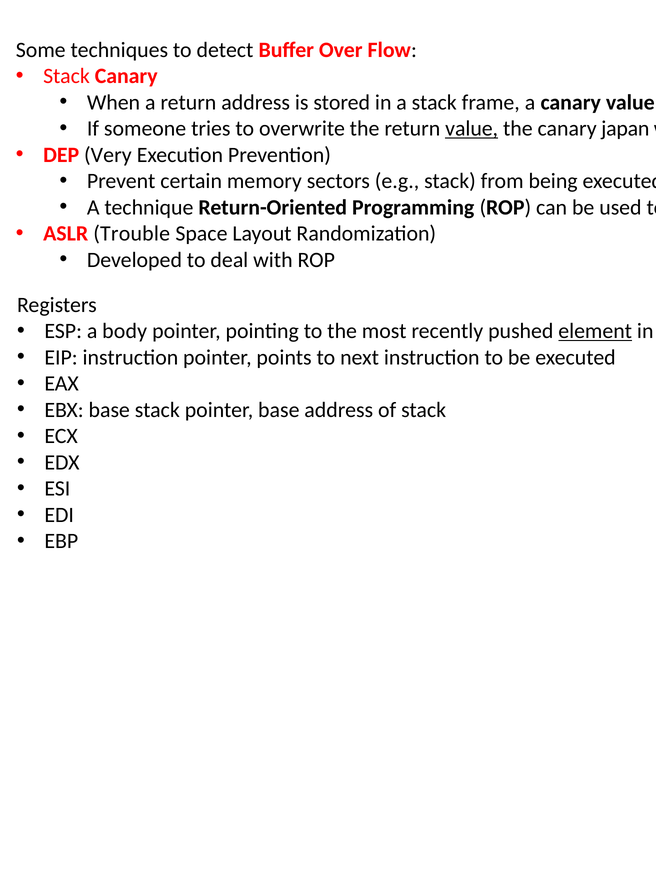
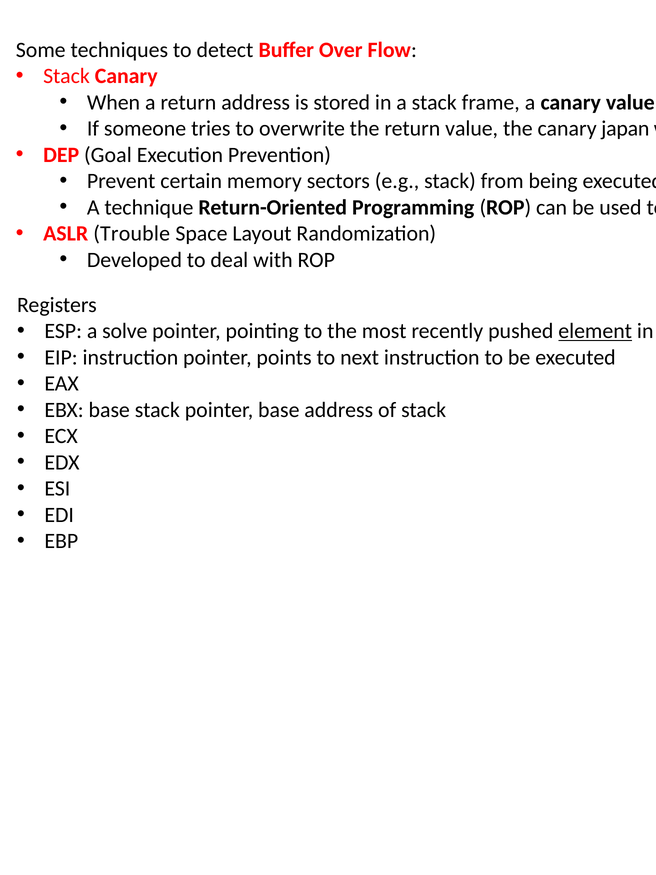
value underline: present -> none (472, 129)
Very: Very -> Goal (108, 155)
body: body -> solve (125, 331)
